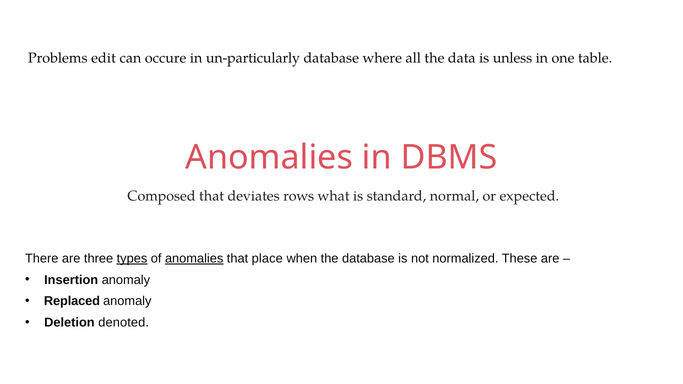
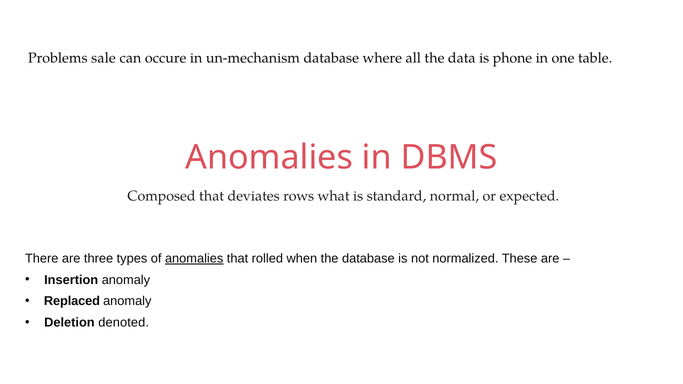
edit: edit -> sale (103, 58)
un-particularly: un-particularly -> un-mechanism (253, 58)
unless: unless -> phone (513, 58)
types underline: present -> none (132, 259)
place: place -> rolled (267, 259)
